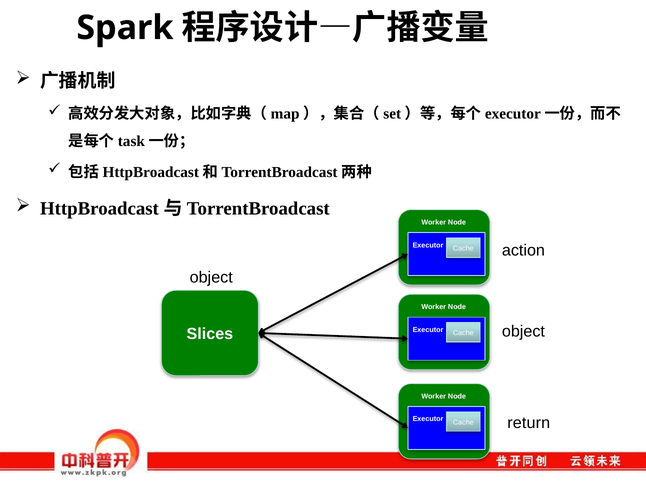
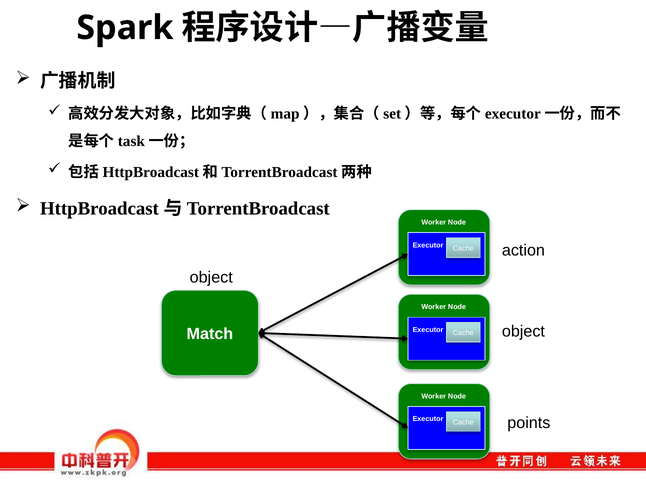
Slices: Slices -> Match (210, 334)
return: return -> points (529, 423)
